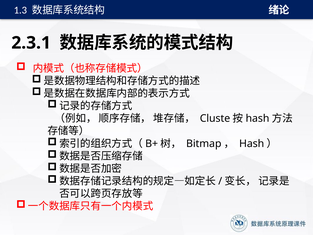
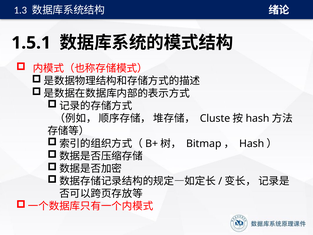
2.3.1: 2.3.1 -> 1.5.1 (31, 43)
